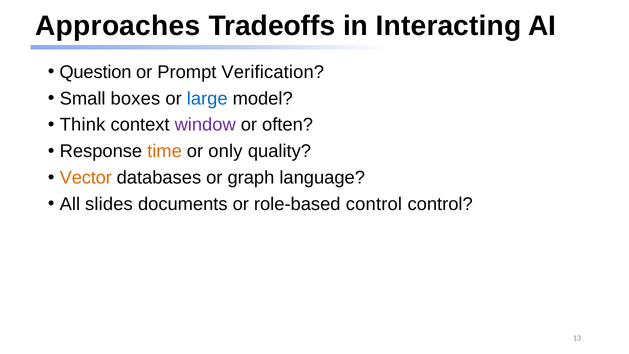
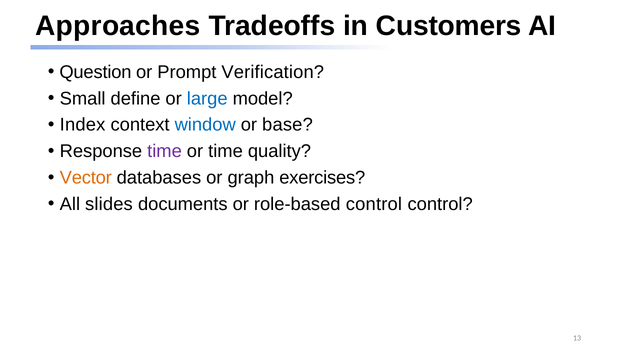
Interacting: Interacting -> Customers (449, 26)
boxes: boxes -> define (136, 98)
Think: Think -> Index (83, 125)
window colour: purple -> blue (205, 125)
often: often -> base (287, 125)
time colour: orange -> purple (165, 151)
or only: only -> time (226, 151)
language: language -> exercises (322, 178)
